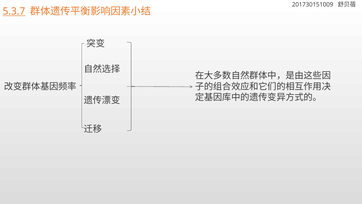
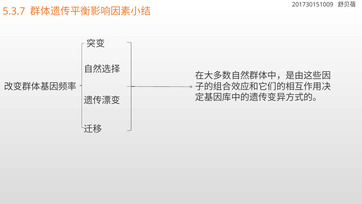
5.3.7 underline: present -> none (14, 11)
